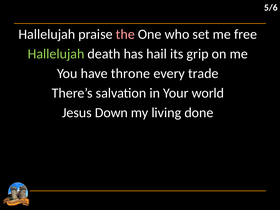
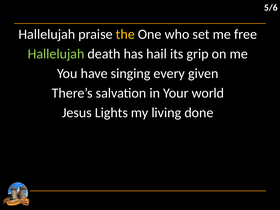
the colour: pink -> yellow (125, 34)
throne: throne -> singing (131, 73)
trade: trade -> given (203, 73)
Down: Down -> Lights (111, 113)
